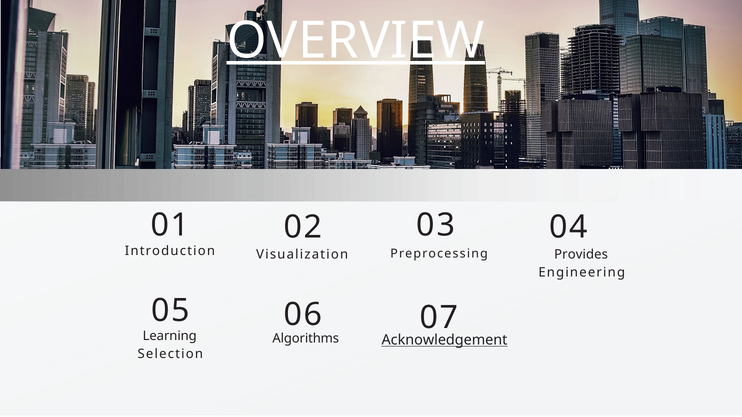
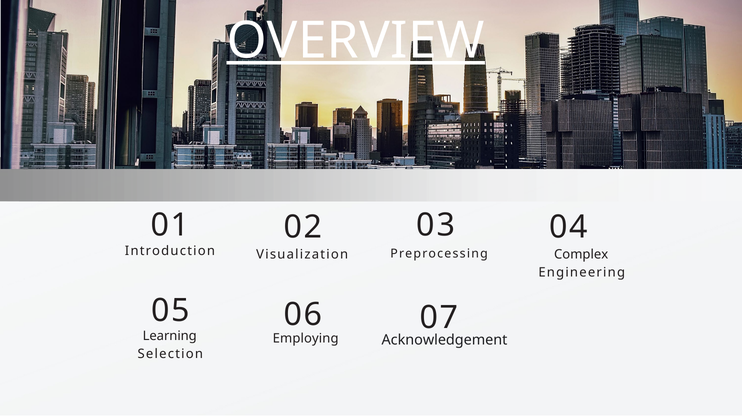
Provides: Provides -> Complex (581, 255)
Algorithms: Algorithms -> Employing (306, 339)
Acknowledgement underline: present -> none (444, 340)
